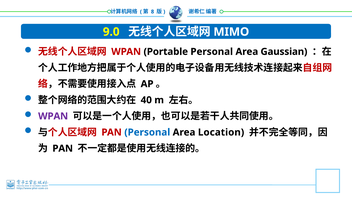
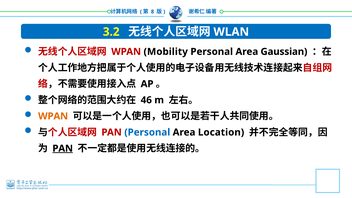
9.0: 9.0 -> 3.2 (111, 32)
MIMO: MIMO -> WLAN (231, 32)
Portable: Portable -> Mobility (166, 52)
40: 40 -> 46 (146, 100)
WPAN colour: purple -> orange (53, 116)
PAN underline: none -> present (63, 148)
